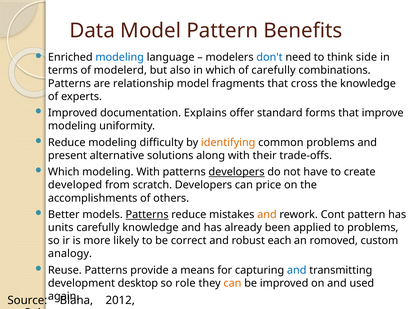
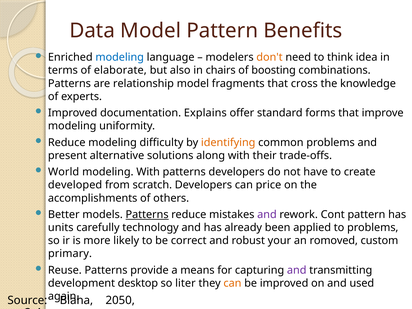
don't colour: blue -> orange (270, 57)
side: side -> idea (367, 57)
modelerd: modelerd -> elaborate (120, 70)
in which: which -> chairs (221, 70)
of carefully: carefully -> boosting (274, 70)
Which: Which -> World (64, 172)
developers underline: present -> none (237, 172)
and colour: orange -> purple (267, 215)
carefully knowledge: knowledge -> technology (151, 228)
each: each -> your (279, 241)
analogy: analogy -> primary (70, 254)
and colour: blue -> purple (297, 270)
role: role -> liter (185, 283)
2012: 2012 -> 2050 (120, 300)
